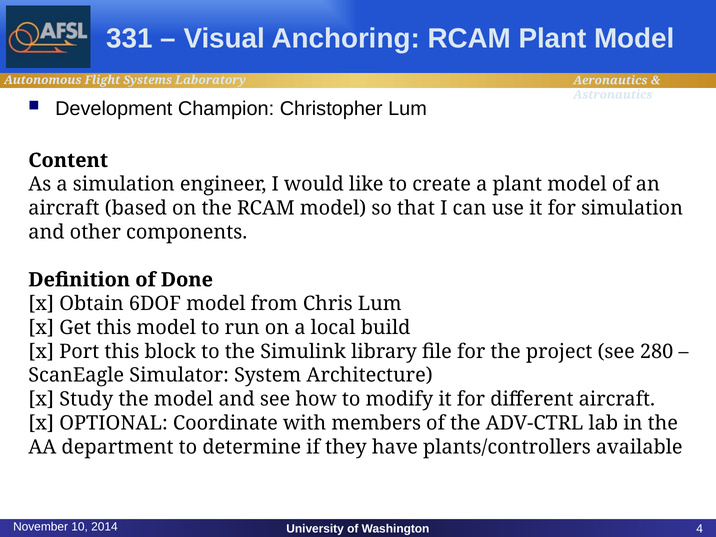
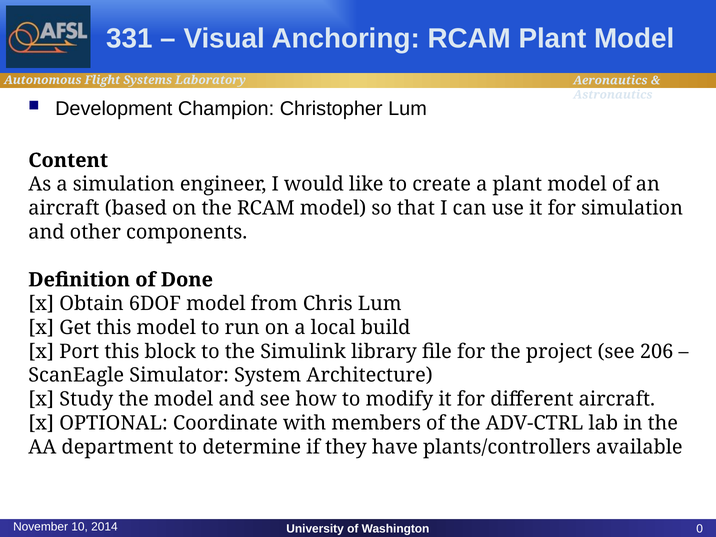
280: 280 -> 206 (657, 351)
4: 4 -> 0 (700, 529)
